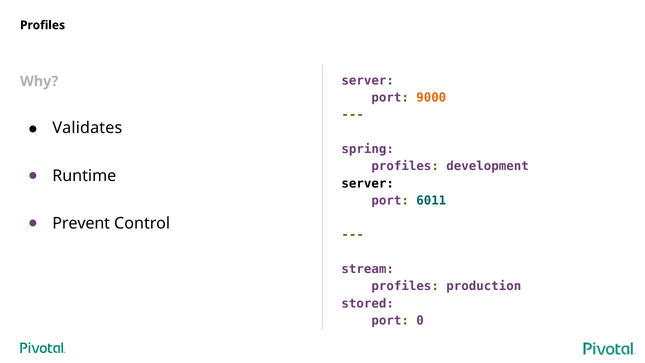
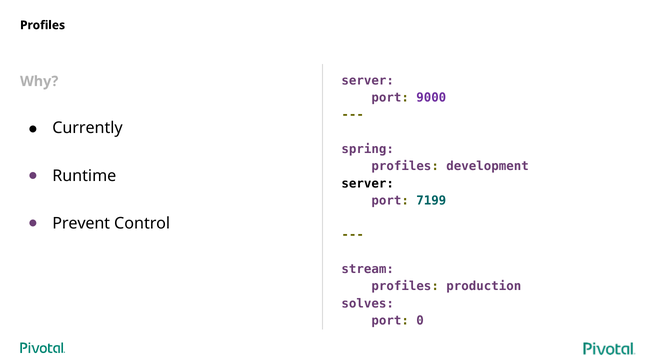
9000 colour: orange -> purple (431, 98)
Validates: Validates -> Currently (87, 128)
6011: 6011 -> 7199 (431, 200)
stored: stored -> solves (368, 303)
